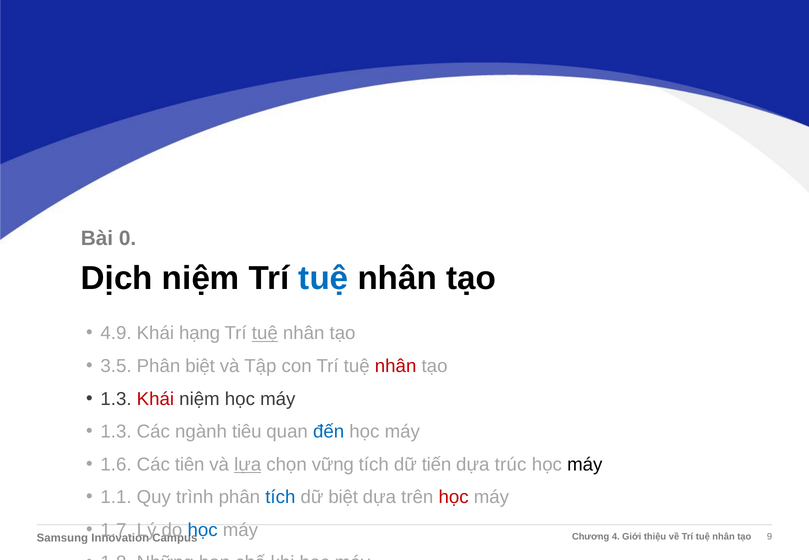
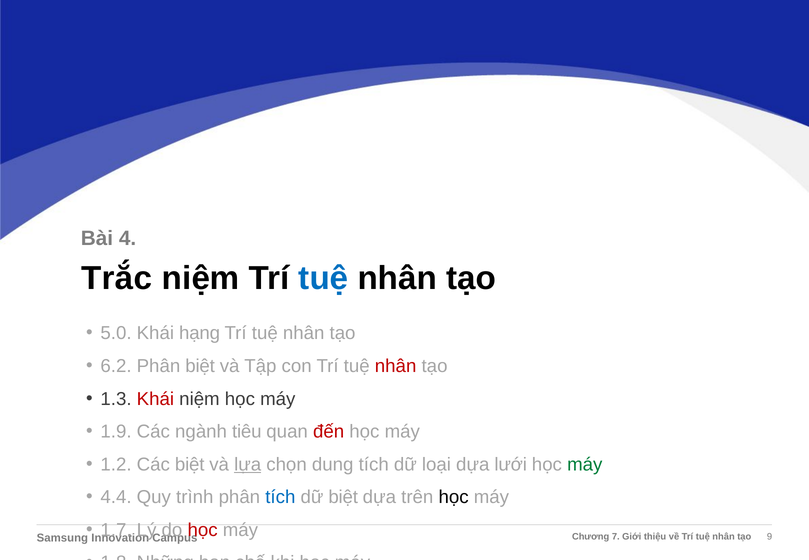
0: 0 -> 4 (128, 239)
Dịch: Dịch -> Trắc (117, 278)
4.9: 4.9 -> 5.0 (116, 333)
tuệ underline: present -> none (265, 333)
3.5: 3.5 -> 6.2 (116, 366)
1.3: 1.3 -> 1.9 (116, 432)
đến colour: blue -> red (329, 432)
1.6: 1.6 -> 1.2 (116, 465)
Các tiên: tiên -> biệt (190, 465)
vững: vững -> dung (333, 465)
tiến: tiến -> loại (436, 465)
trúc: trúc -> lưới (511, 465)
máy colour: black -> green (585, 465)
1.1: 1.1 -> 4.4 (116, 497)
học colour: red -> black (454, 497)
học colour: blue -> red (203, 530)
4: 4 -> 7 (616, 537)
